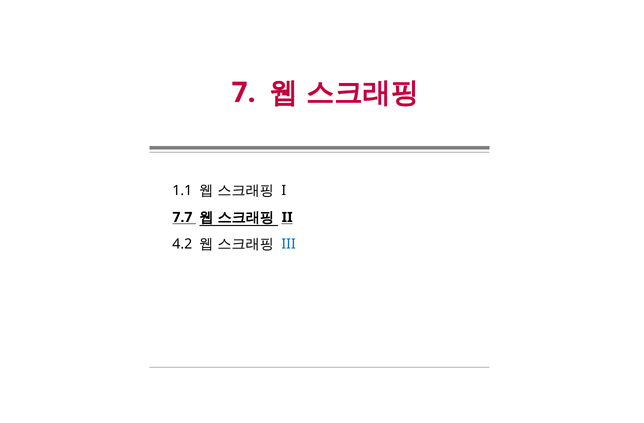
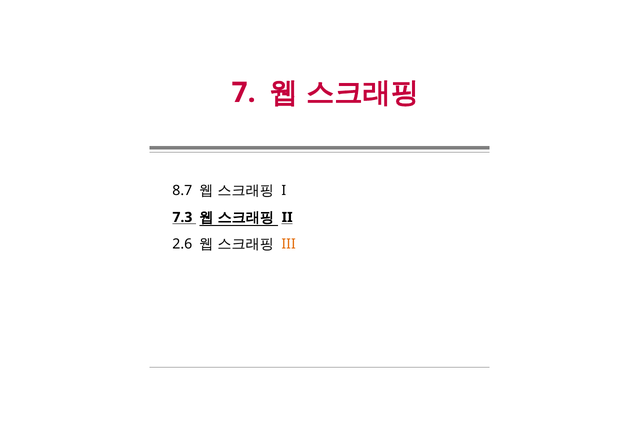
1.1: 1.1 -> 8.7 (182, 190)
7.7: 7.7 -> 7.3 (182, 217)
4.2: 4.2 -> 2.6 (182, 244)
III colour: blue -> orange (289, 244)
